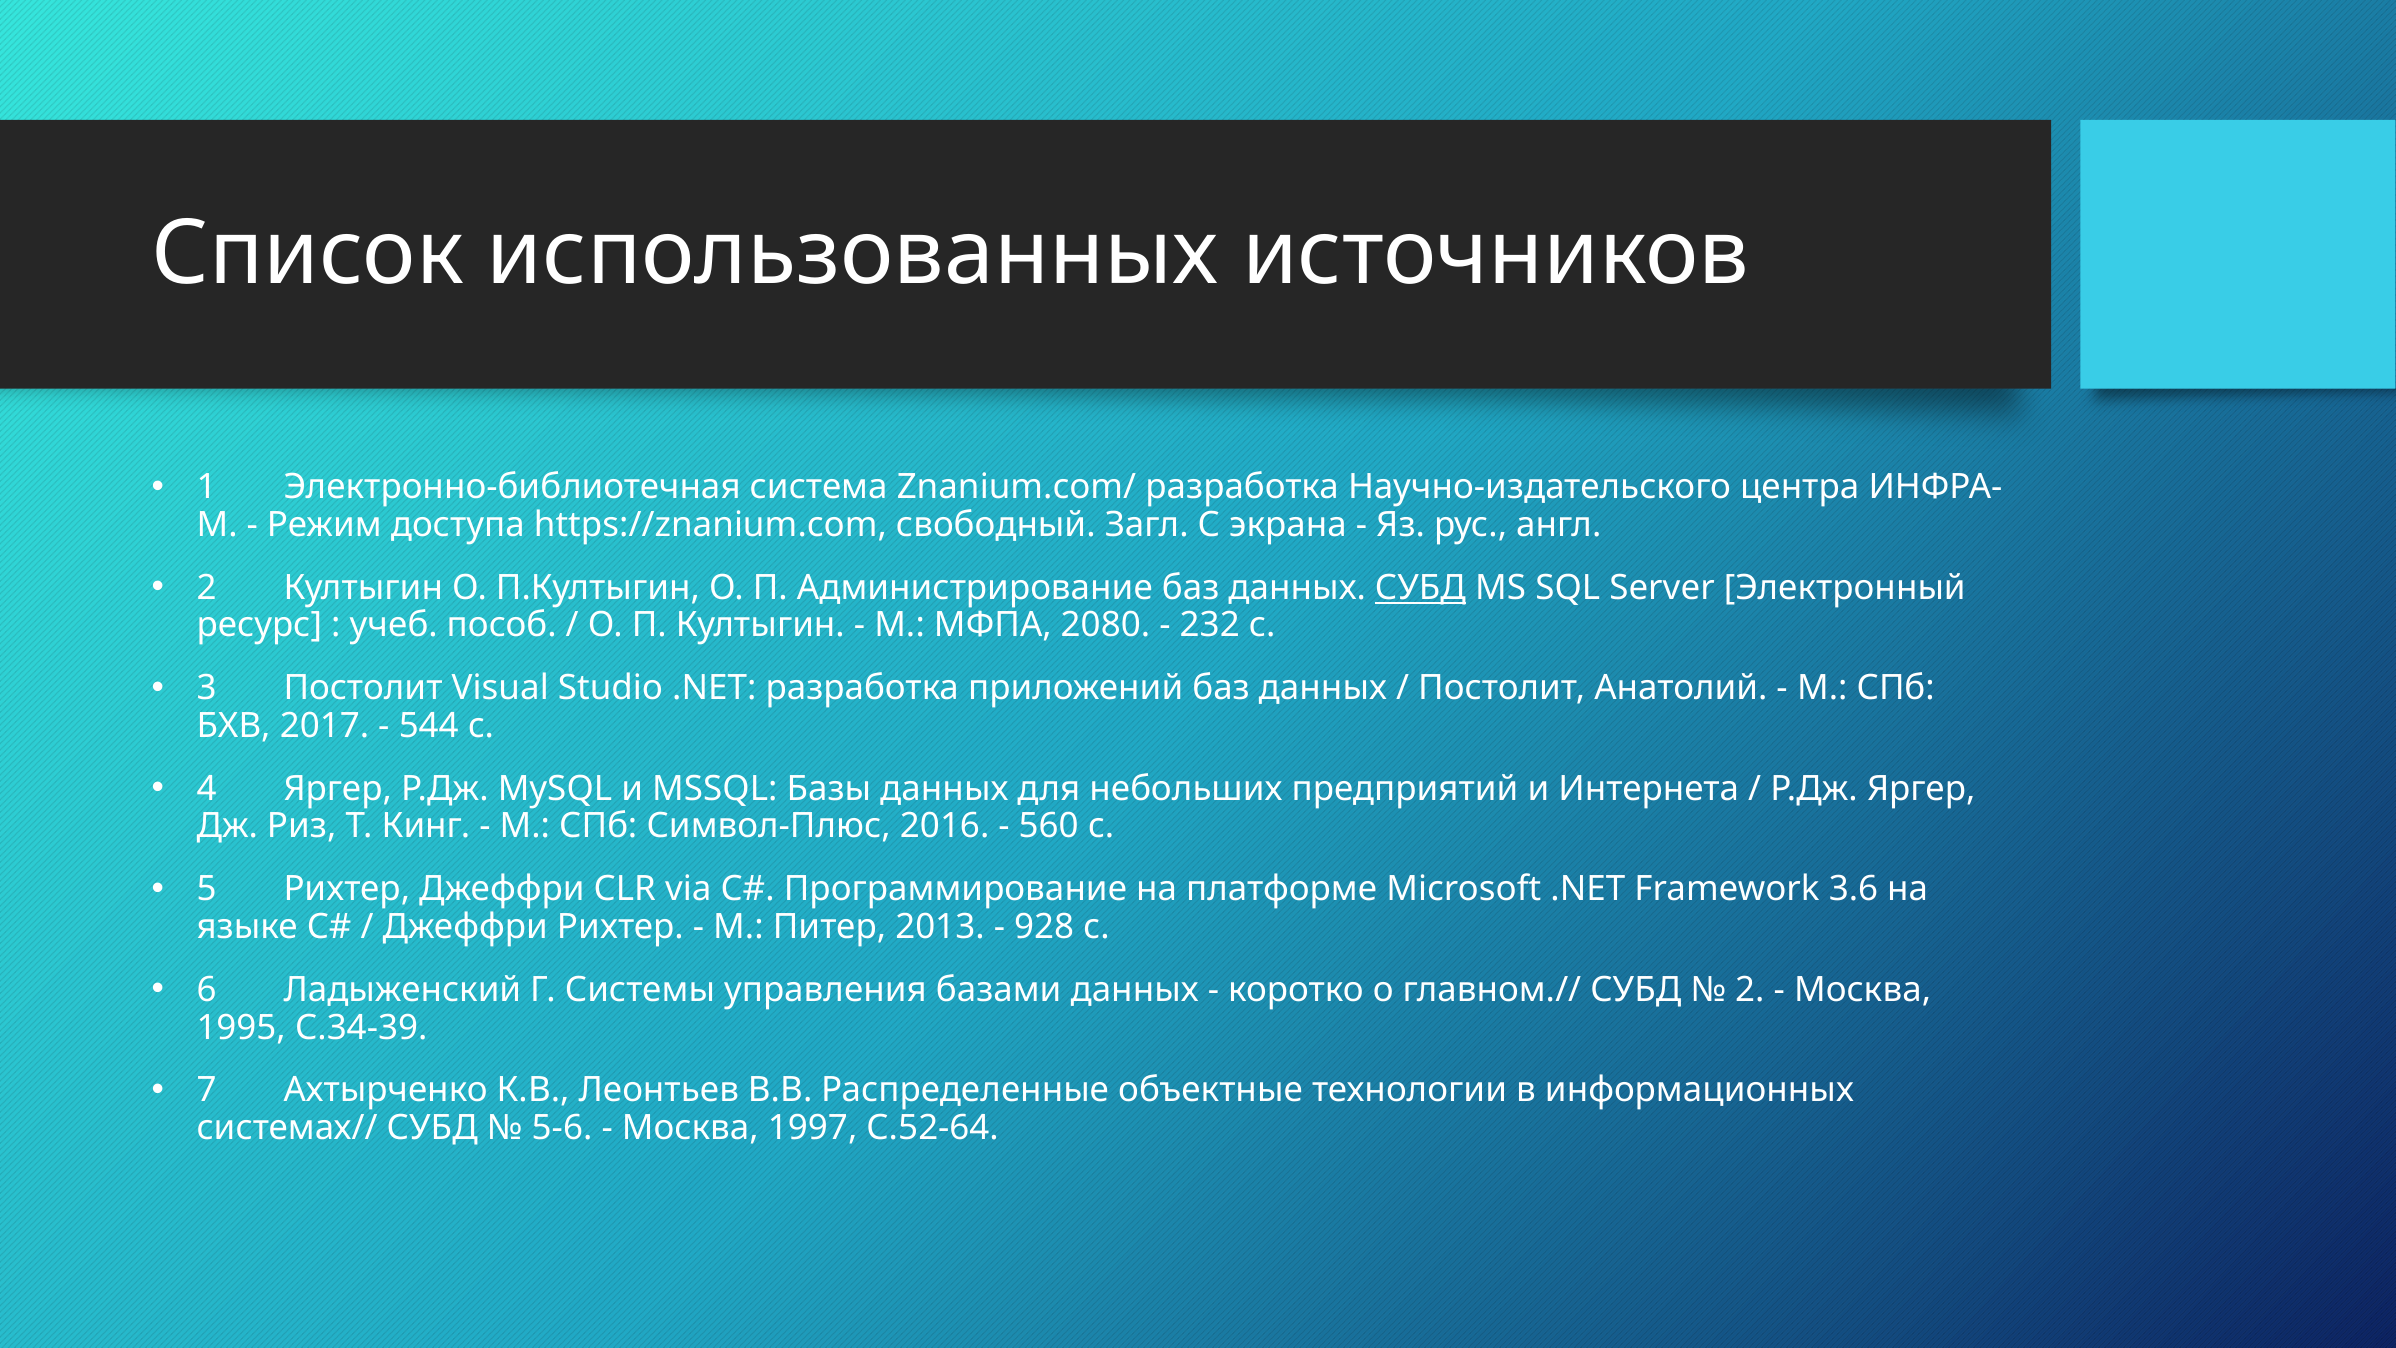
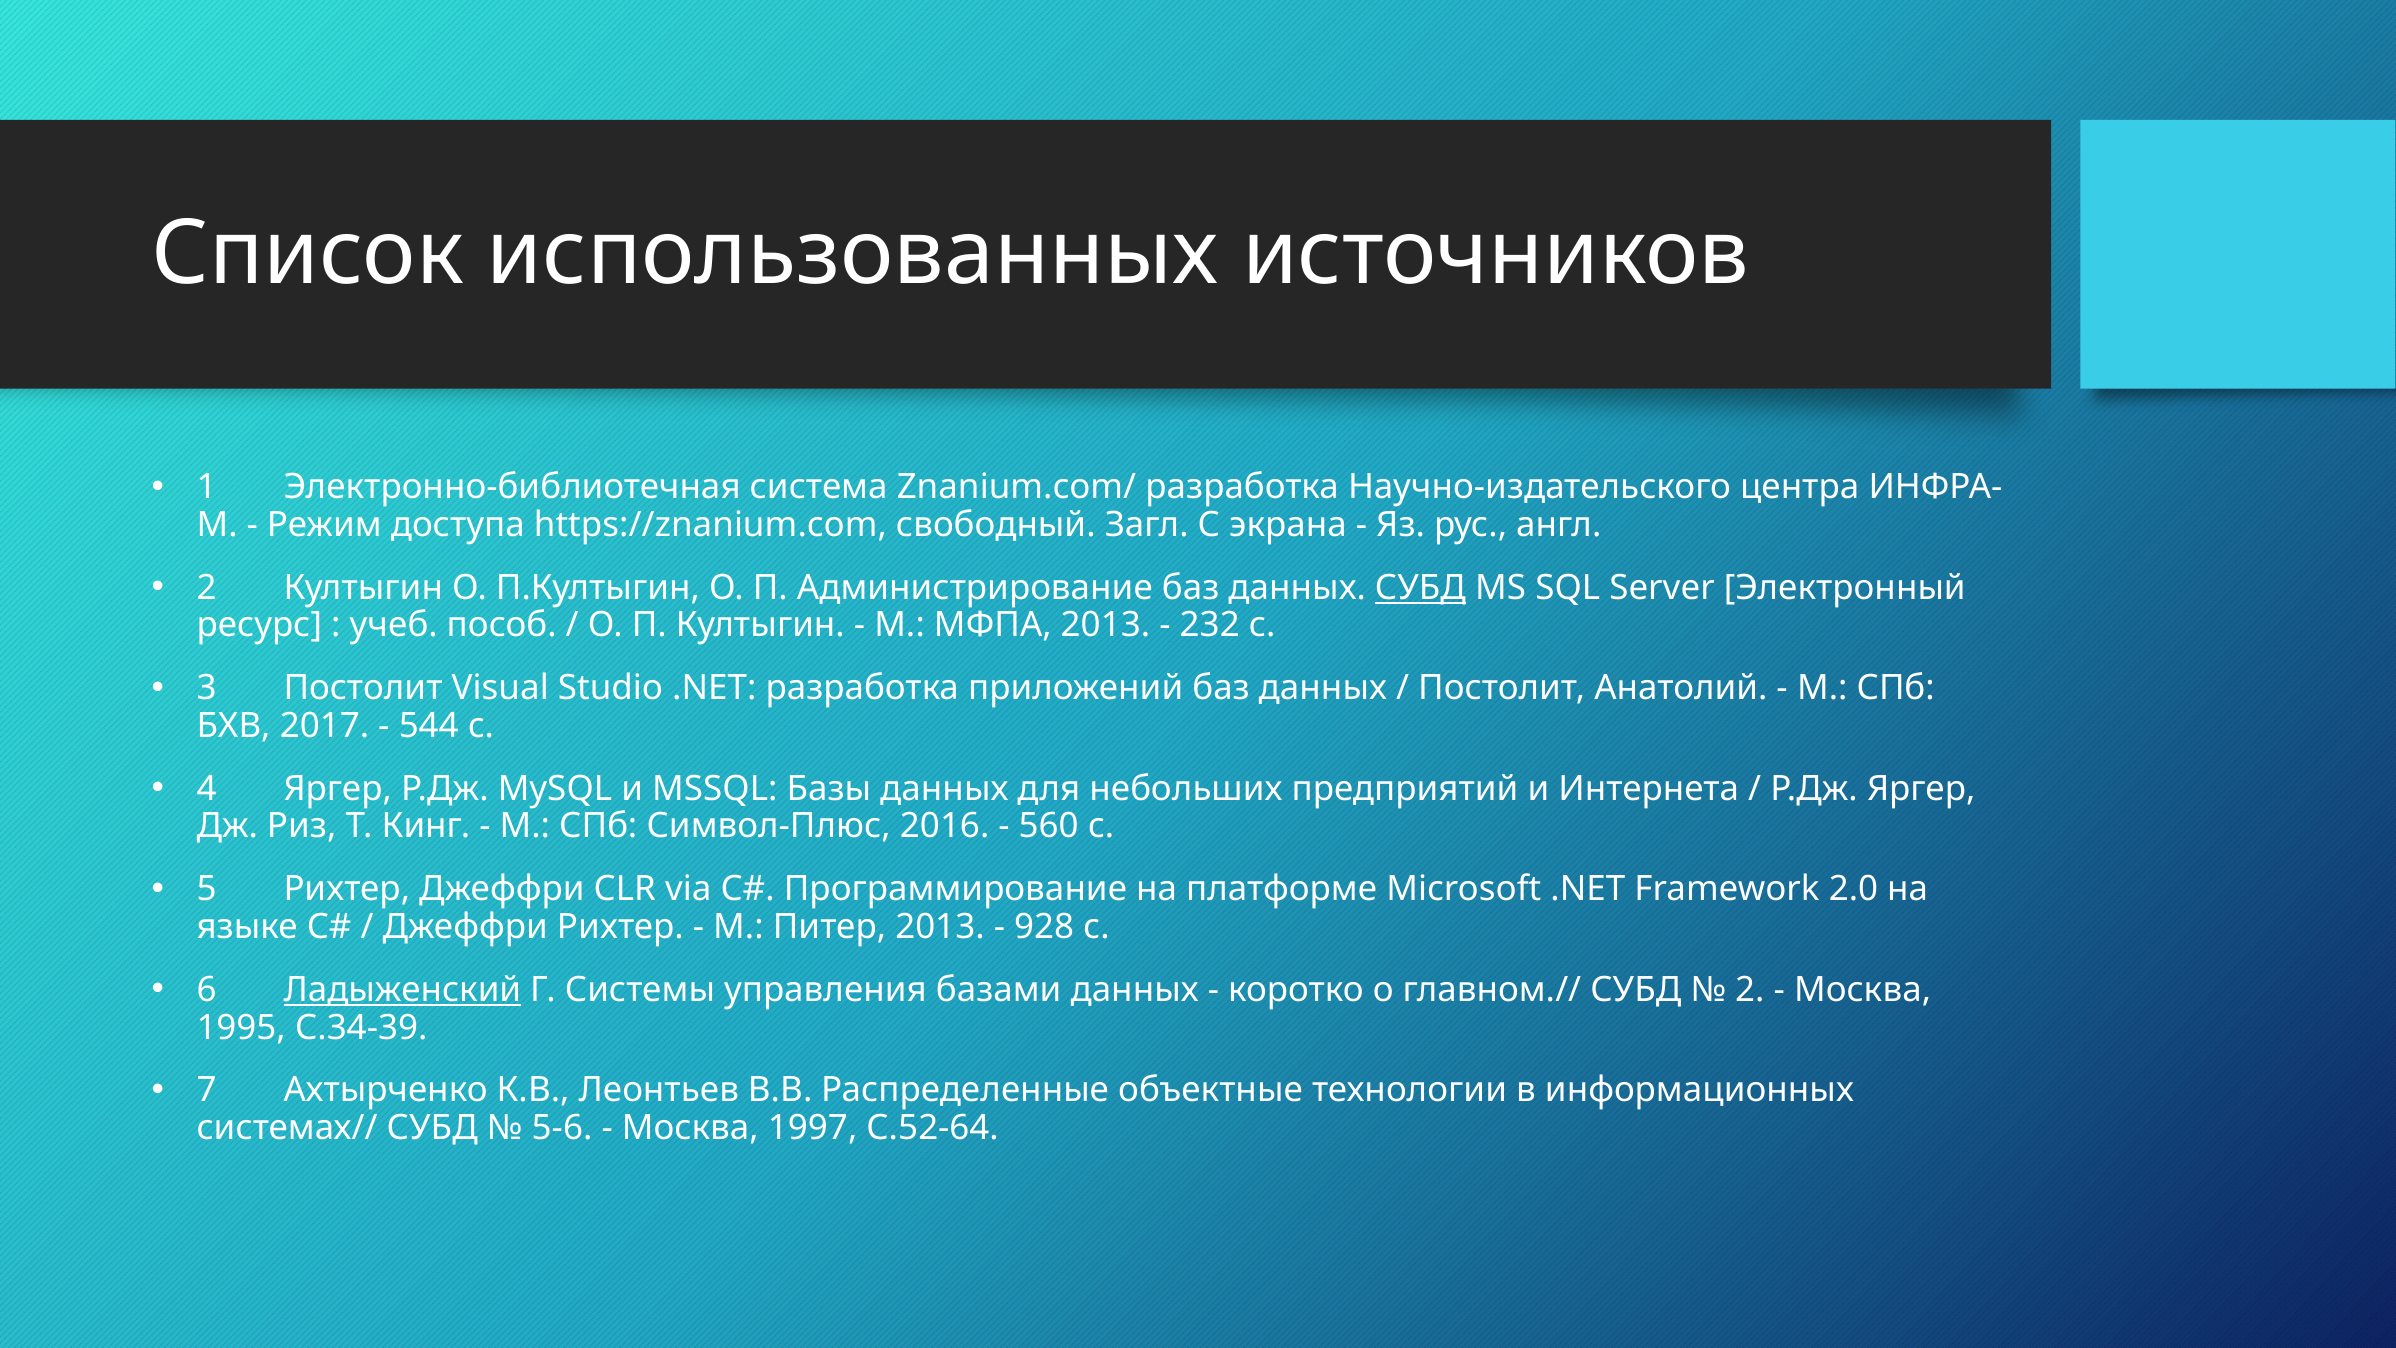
МФПА 2080: 2080 -> 2013 (1105, 625)
3.6: 3.6 -> 2.0 (1853, 889)
Ладыженский underline: none -> present (402, 990)
